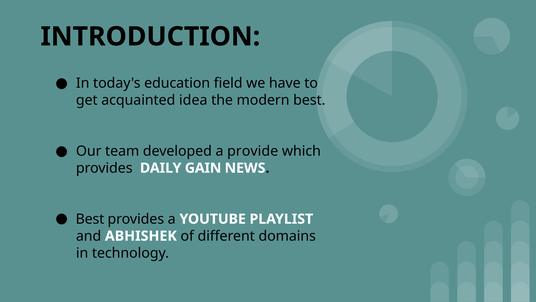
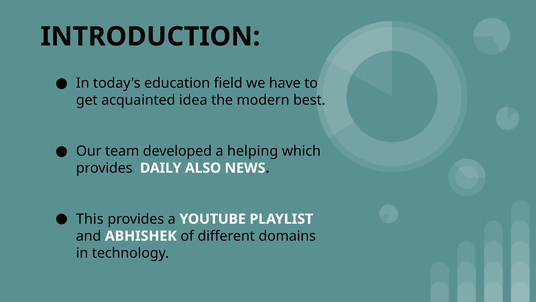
provide: provide -> helping (253, 151)
GAIN: GAIN -> ALSO (203, 168)
Best: Best -> This (90, 219)
